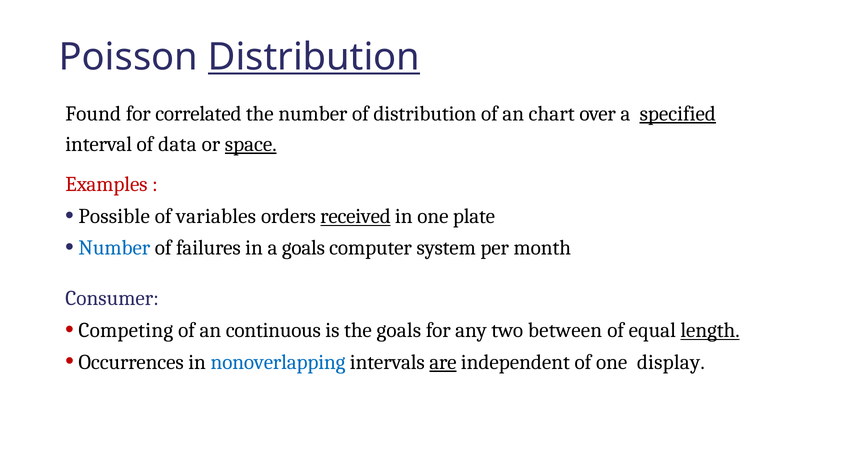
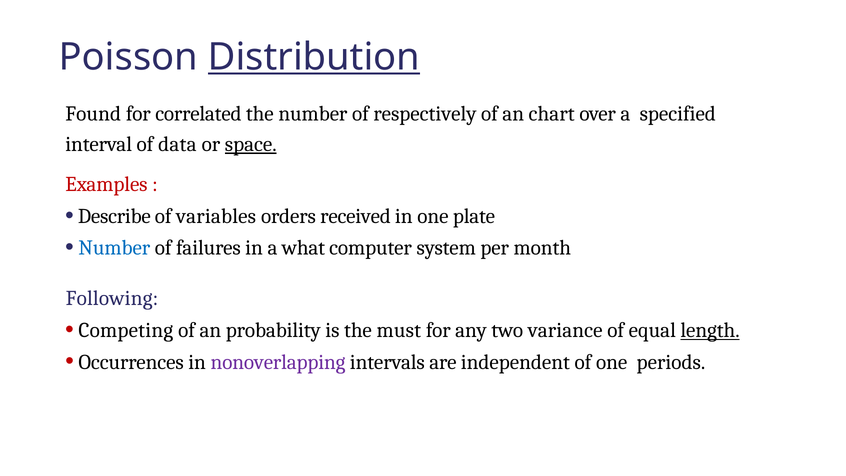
of distribution: distribution -> respectively (425, 114)
specified underline: present -> none (678, 114)
Possible: Possible -> Describe (114, 216)
received underline: present -> none (356, 216)
a goals: goals -> what (303, 248)
Consumer: Consumer -> Following (112, 298)
continuous: continuous -> probability (273, 330)
the goals: goals -> must (399, 330)
between: between -> variance (565, 330)
nonoverlapping colour: blue -> purple (278, 362)
are underline: present -> none (443, 362)
display: display -> periods (671, 362)
